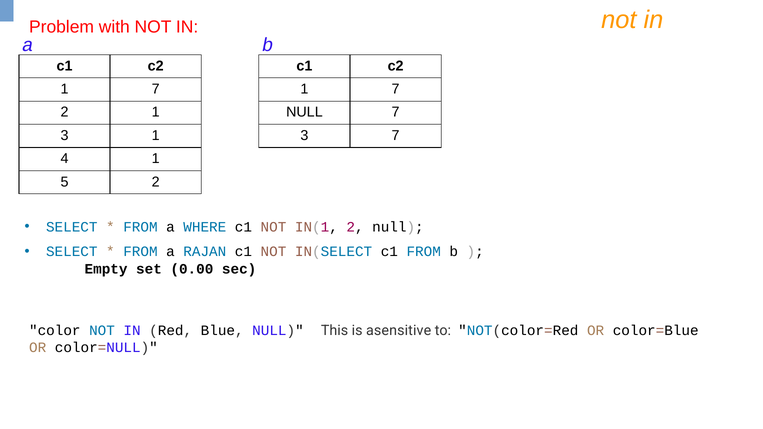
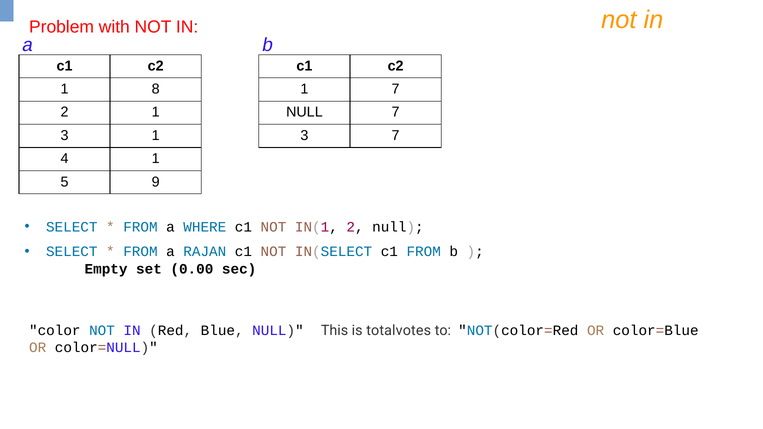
7: 7 -> 8 (156, 89)
5 2: 2 -> 9 (156, 182)
asensitive: asensitive -> totalvotes (399, 331)
